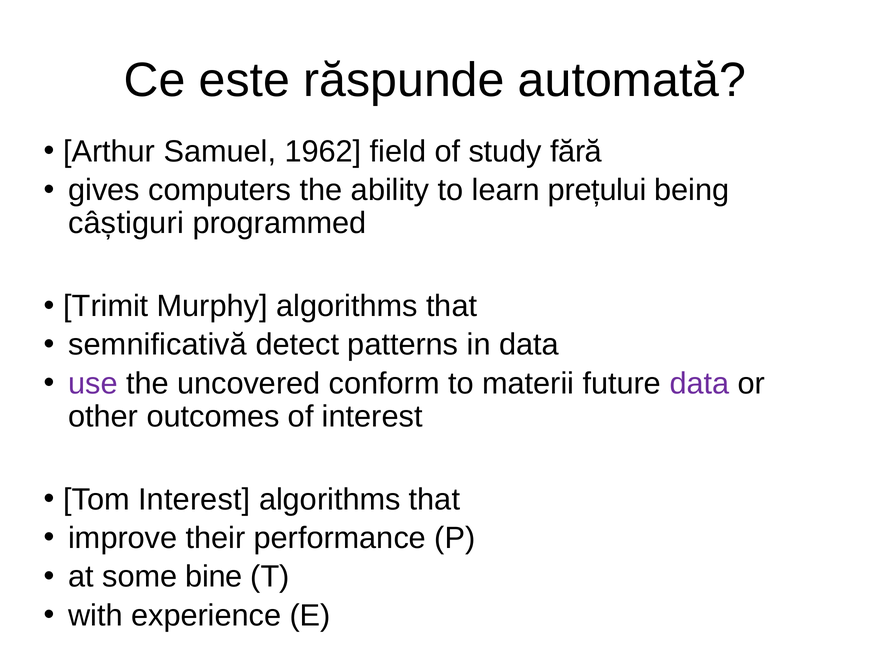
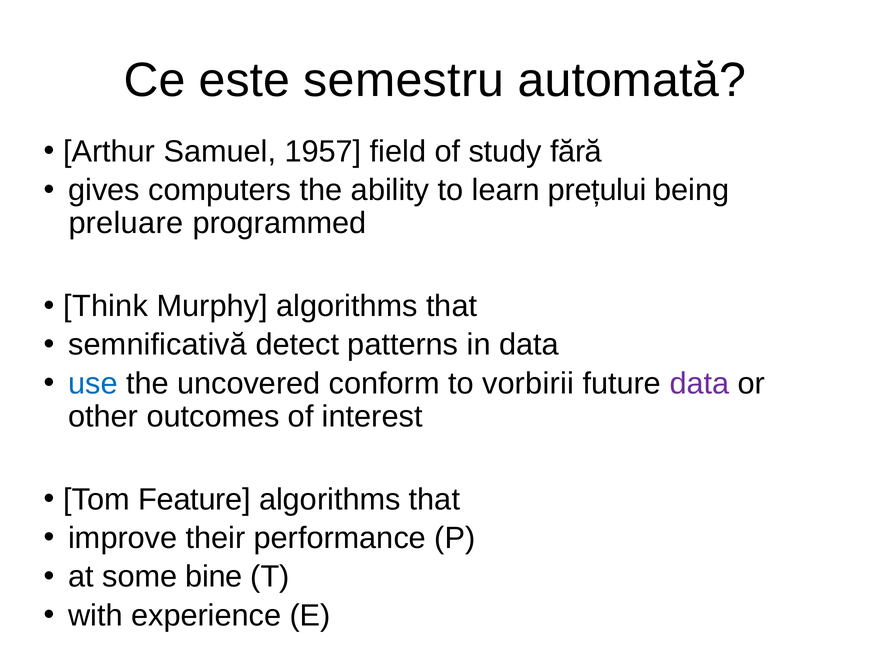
răspunde: răspunde -> semestru (404, 80)
1962: 1962 -> 1957 (323, 152)
câștiguri: câștiguri -> preluare (126, 223)
Trimit: Trimit -> Think (106, 306)
use colour: purple -> blue (93, 384)
materii: materii -> vorbirii (528, 384)
Tom Interest: Interest -> Feature (195, 500)
